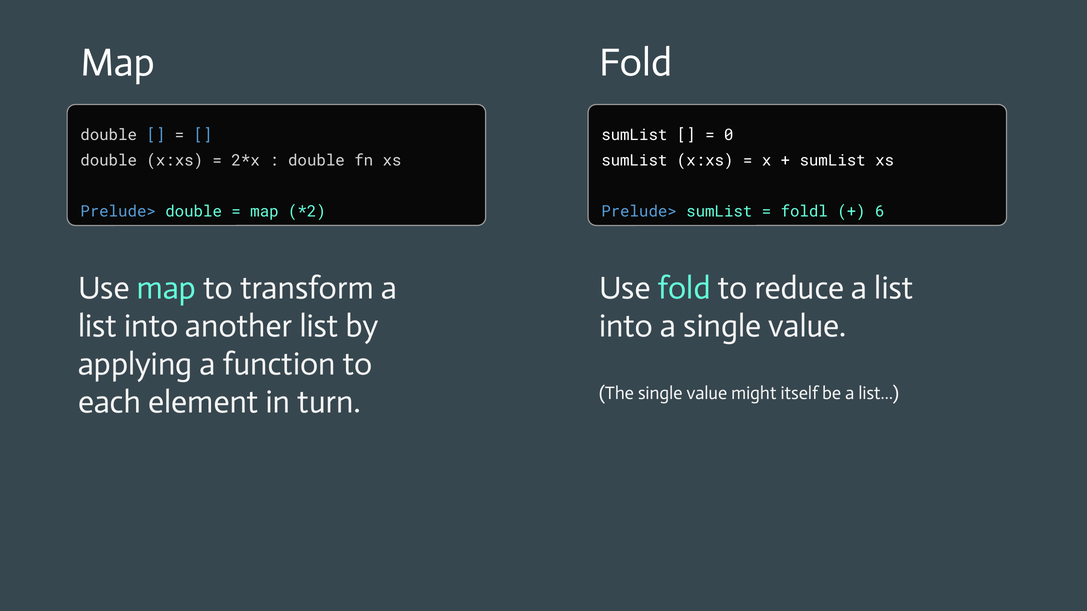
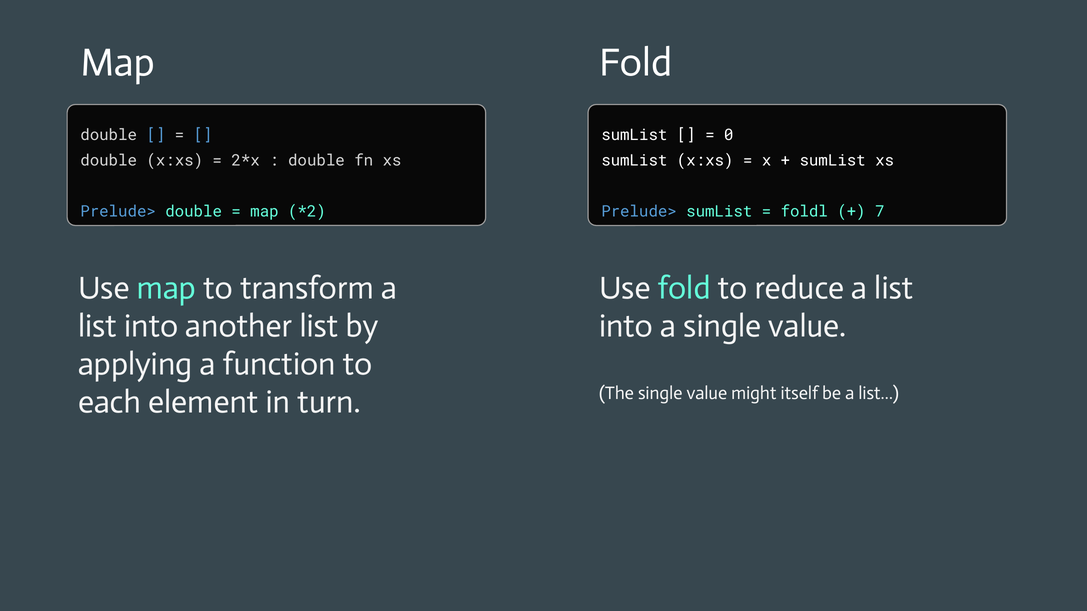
6: 6 -> 7 (880, 212)
